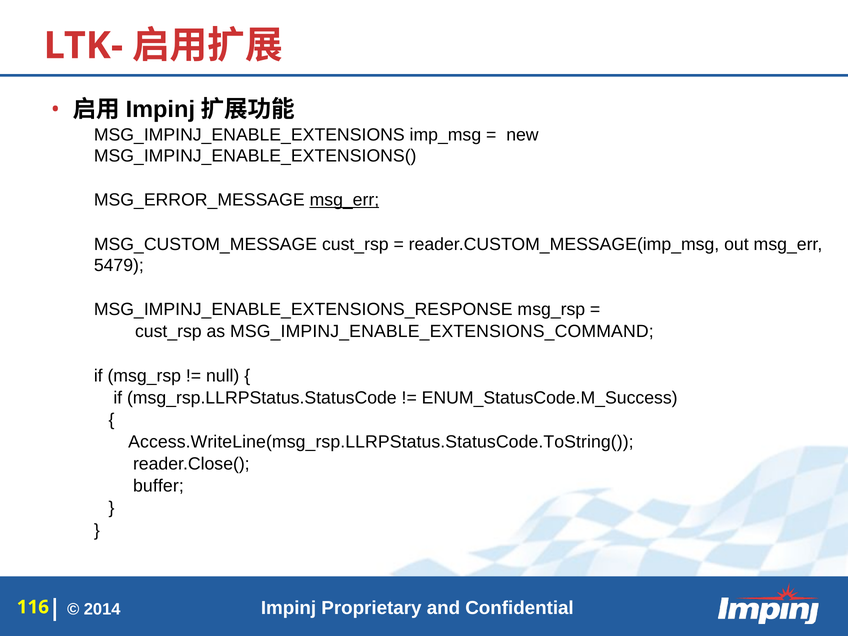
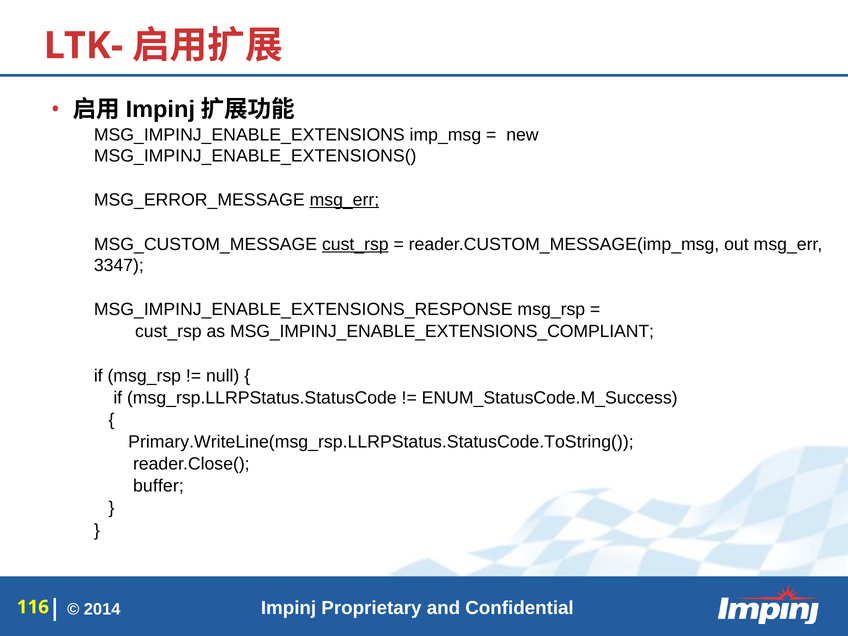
cust_rsp underline: none -> present (355, 244)
5479: 5479 -> 3347 (119, 265)
MSG_IMPINJ_ENABLE_EXTENSIONS_COMMAND: MSG_IMPINJ_ENABLE_EXTENSIONS_COMMAND -> MSG_IMPINJ_ENABLE_EXTENSIONS_COMPLIANT (442, 332)
Access.WriteLine(msg_rsp.LLRPStatus.StatusCode.ToString(: Access.WriteLine(msg_rsp.LLRPStatus.StatusCode.ToString( -> Primary.WriteLine(msg_rsp.LLRPStatus.StatusCode.ToString( (381, 442)
